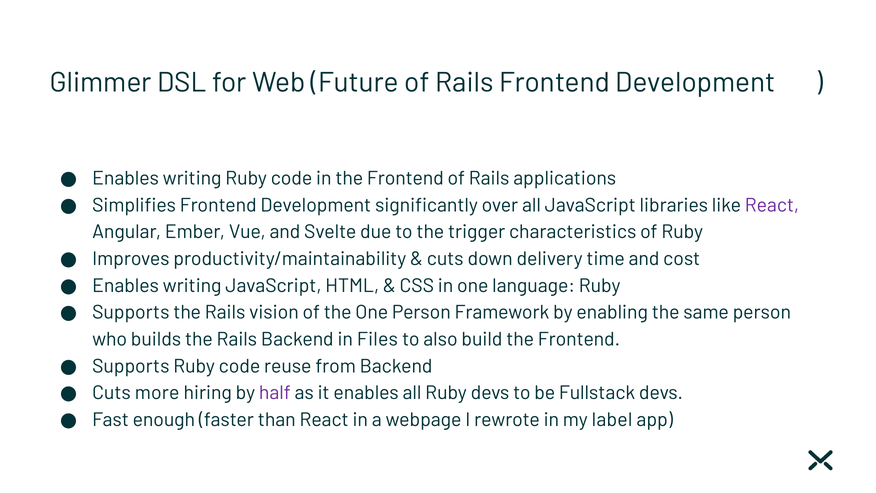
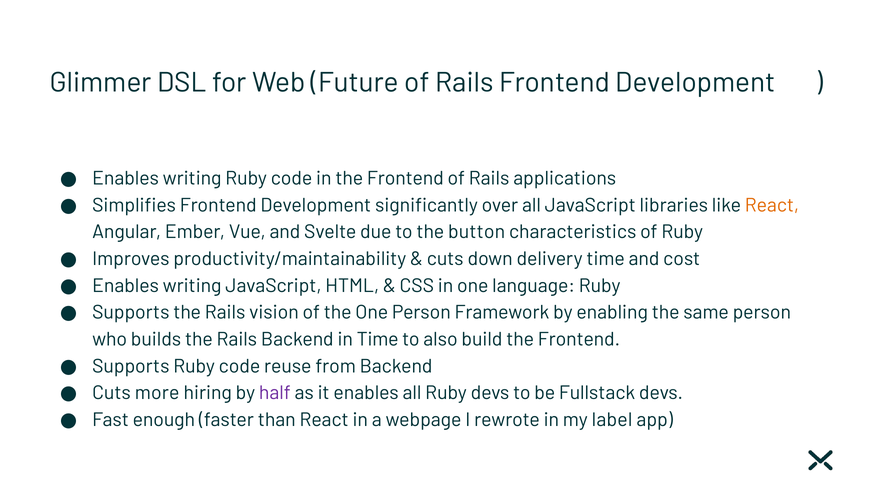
React colour: purple -> orange (772, 205)
trigger: trigger -> button (477, 232)
in Files: Files -> Time (378, 339)
